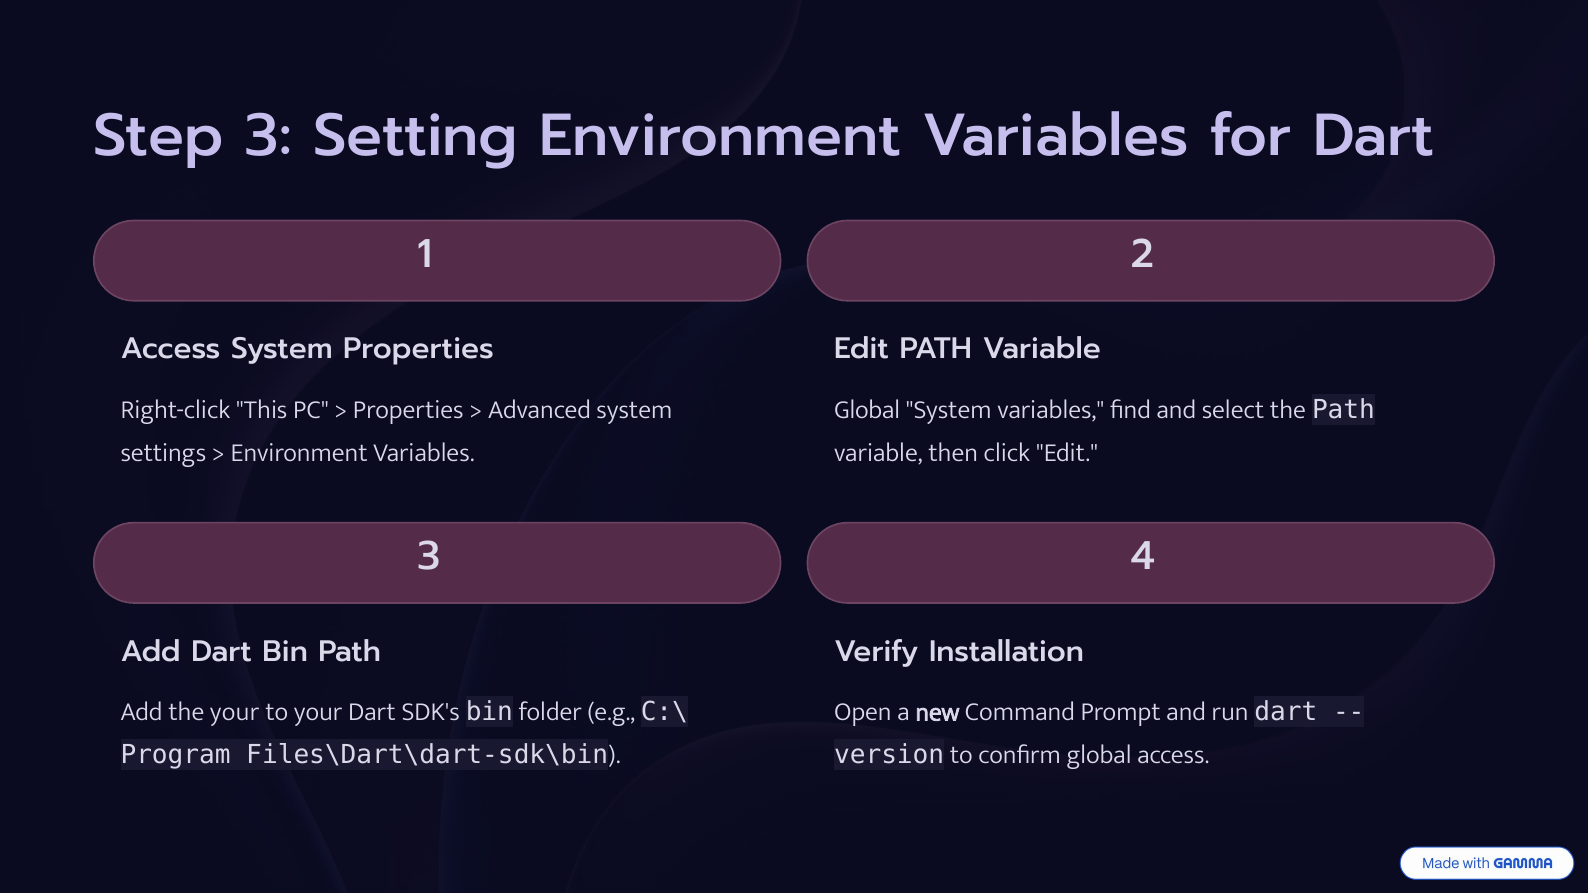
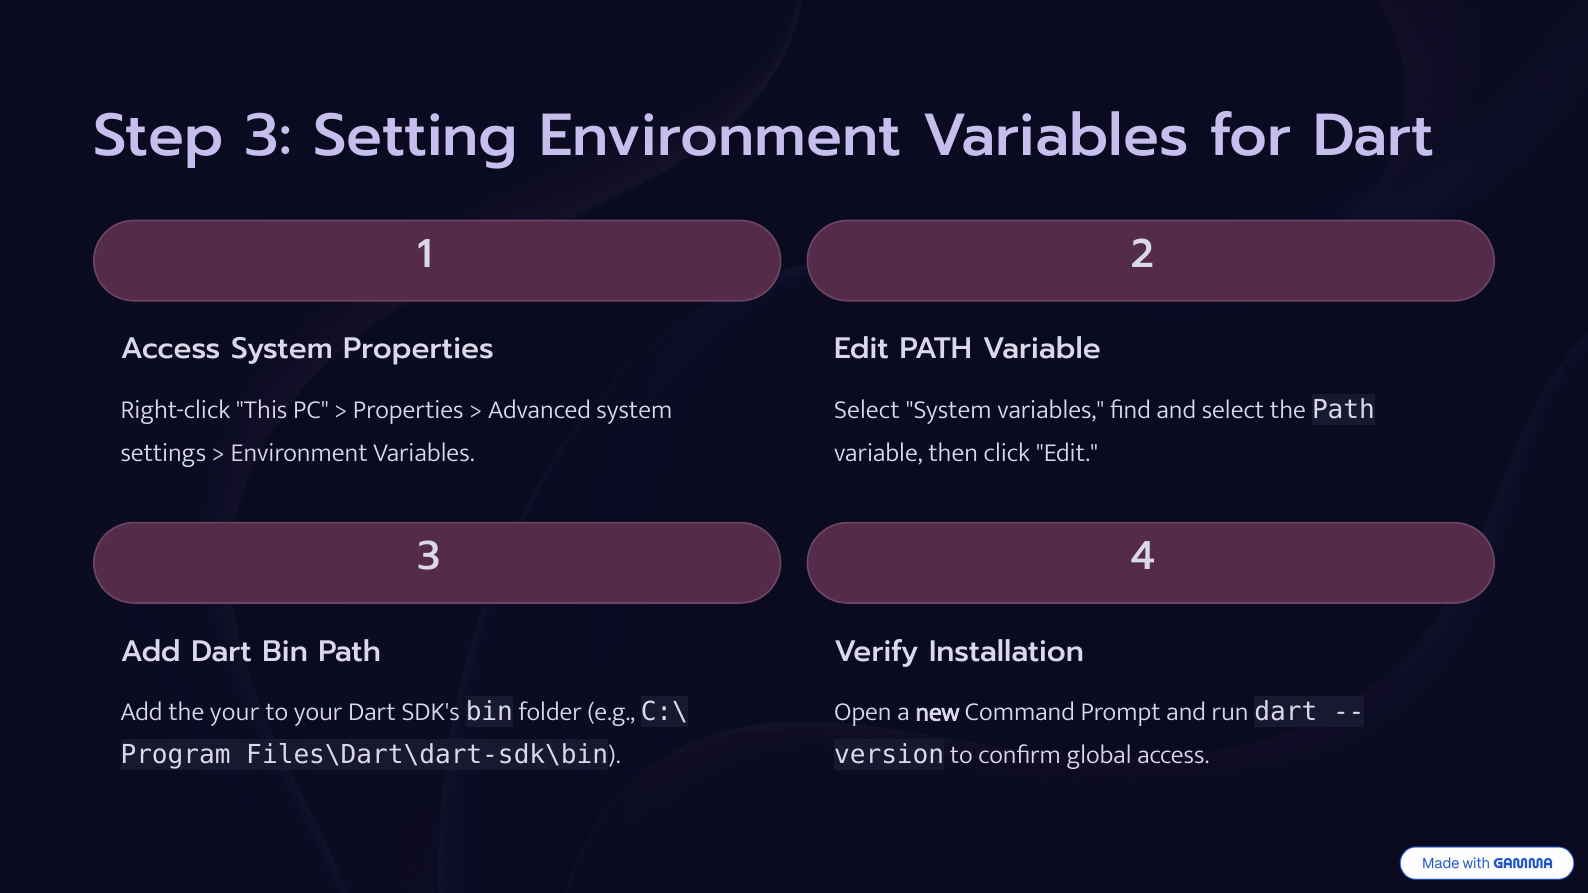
Global: Global -> Select (867, 410)
